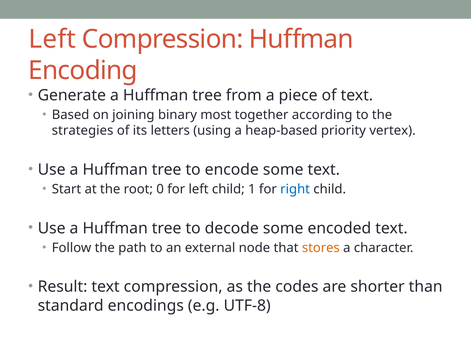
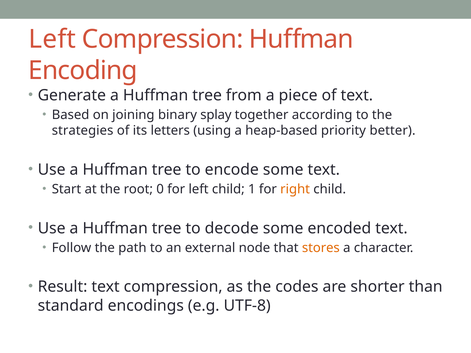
most: most -> splay (216, 115)
vertex: vertex -> better (393, 131)
right colour: blue -> orange (295, 189)
